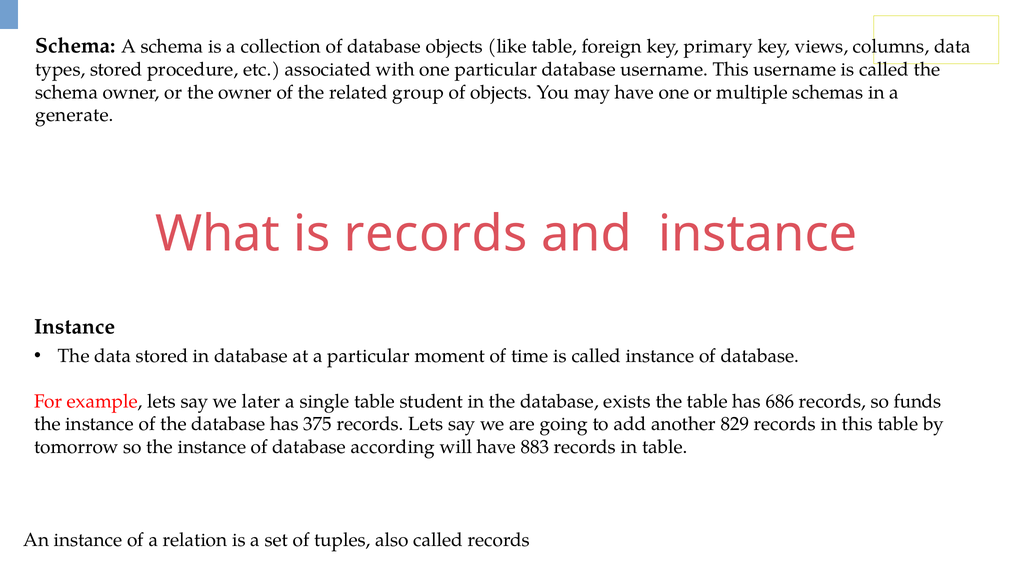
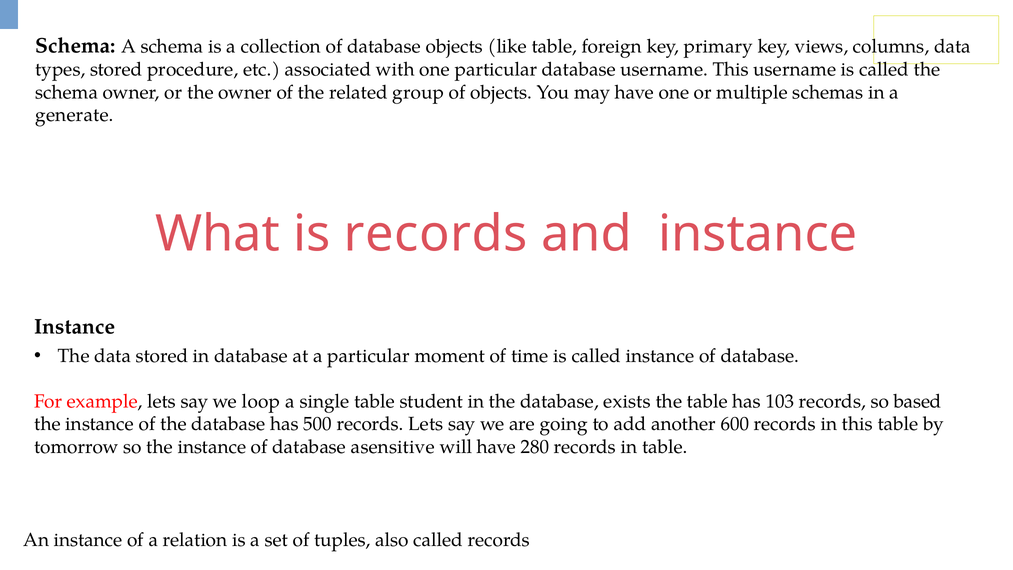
later: later -> loop (261, 401)
686: 686 -> 103 (780, 401)
funds: funds -> based (918, 401)
375: 375 -> 500 (318, 424)
829: 829 -> 600 (735, 424)
according: according -> asensitive (393, 447)
883: 883 -> 280 (535, 447)
